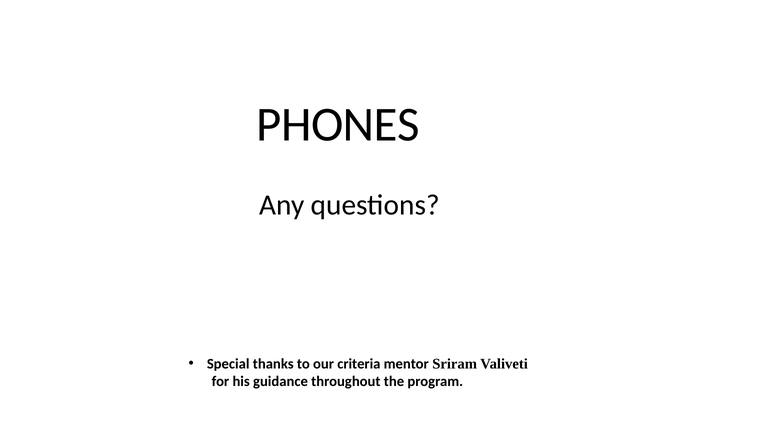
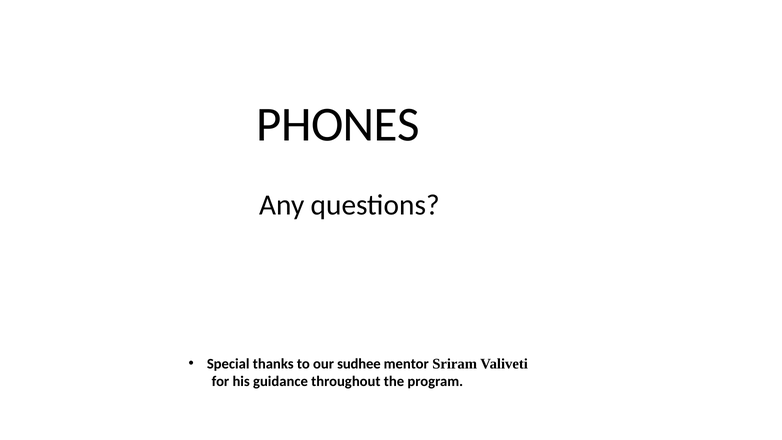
criteria: criteria -> sudhee (359, 364)
